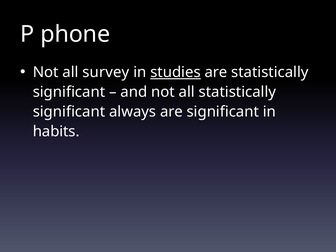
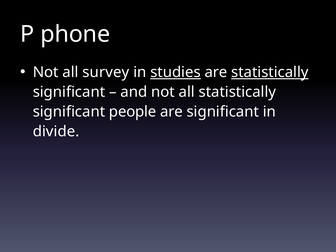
statistically underline: none -> present (270, 72)
always: always -> people (133, 112)
habits: habits -> divide (56, 131)
